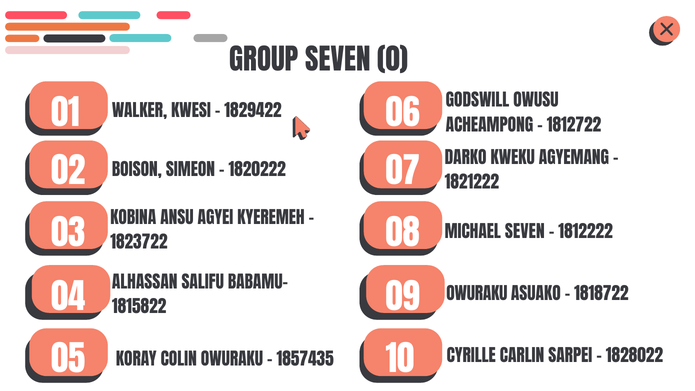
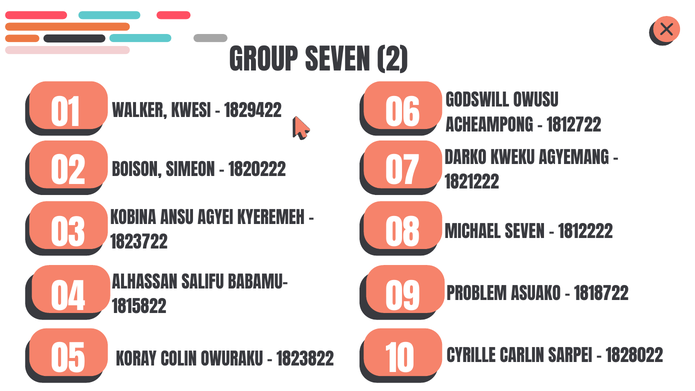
0: 0 -> 2 (393, 61)
OWURAKU: OWURAKU -> PROBLEM (477, 294)
1857435: 1857435 -> 1823822 (305, 360)
